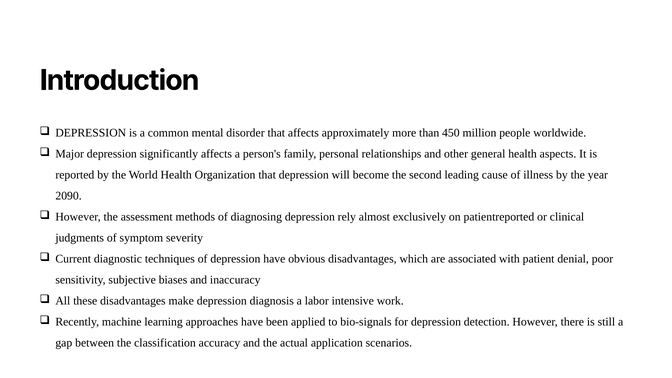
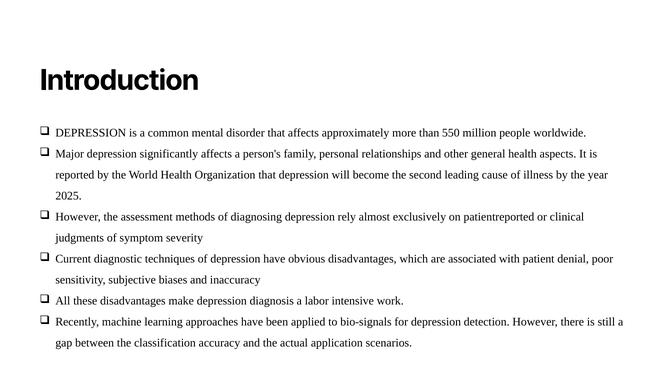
450: 450 -> 550 (451, 133)
2090: 2090 -> 2025 (69, 196)
